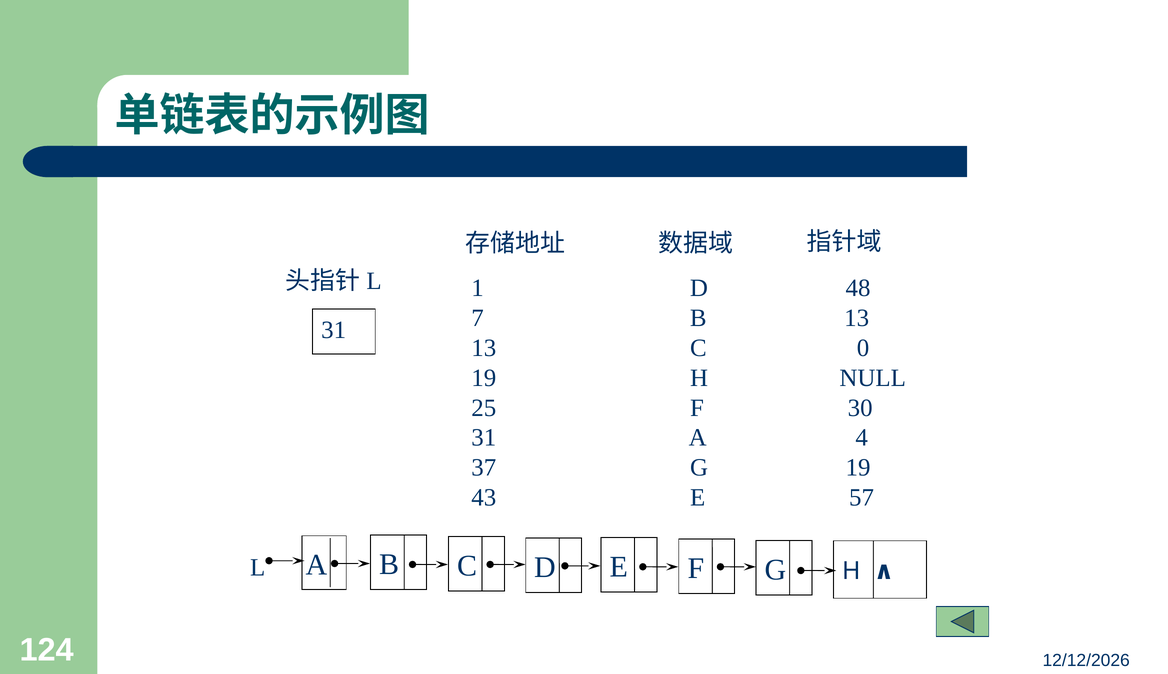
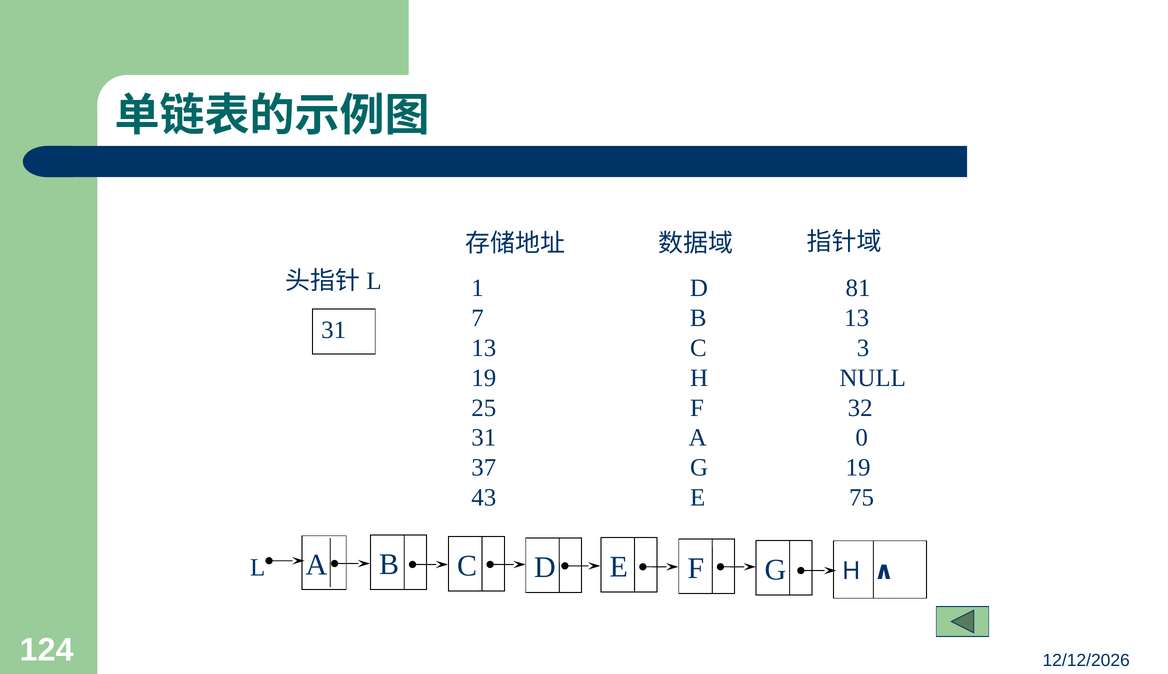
48: 48 -> 81 (858, 288)
0: 0 -> 3 (863, 348)
30: 30 -> 32 (860, 408)
4: 4 -> 0 (862, 438)
57: 57 -> 75 (862, 498)
